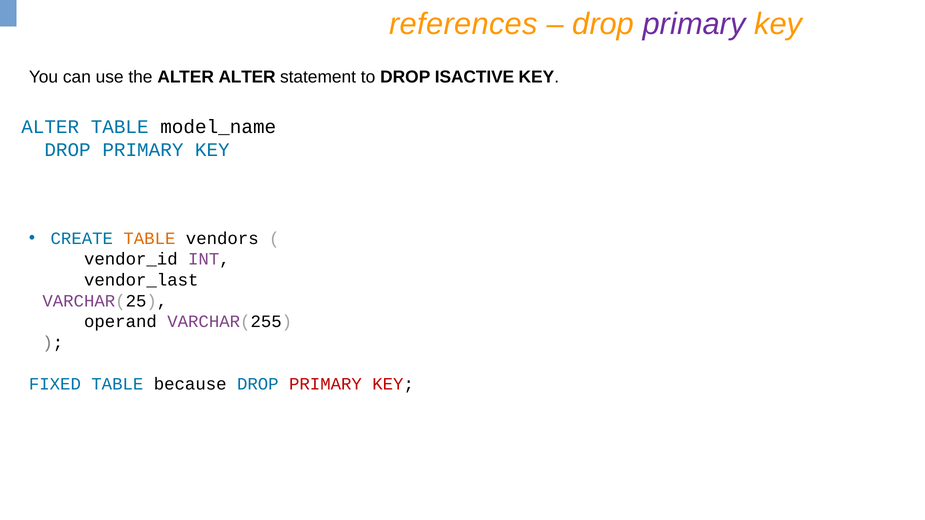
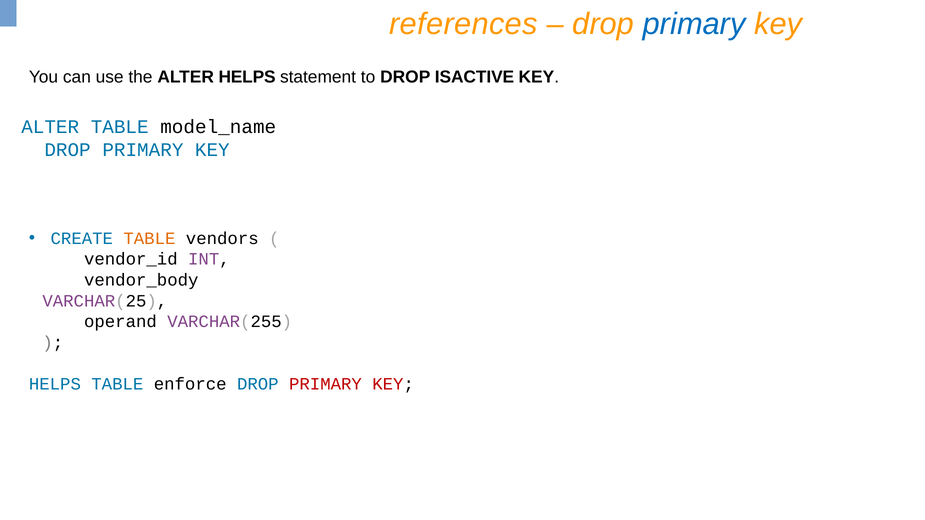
primary colour: purple -> blue (694, 24)
ALTER ALTER: ALTER -> HELPS (247, 77)
vendor_last: vendor_last -> vendor_body (141, 280)
FIXED: FIXED -> HELPS (55, 384)
because: because -> enforce (190, 384)
